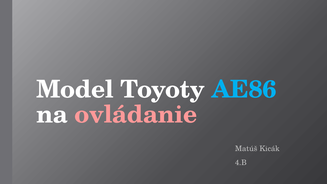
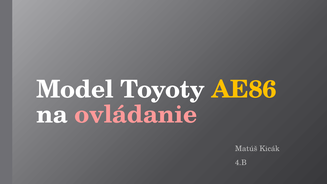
AE86 colour: light blue -> yellow (244, 89)
